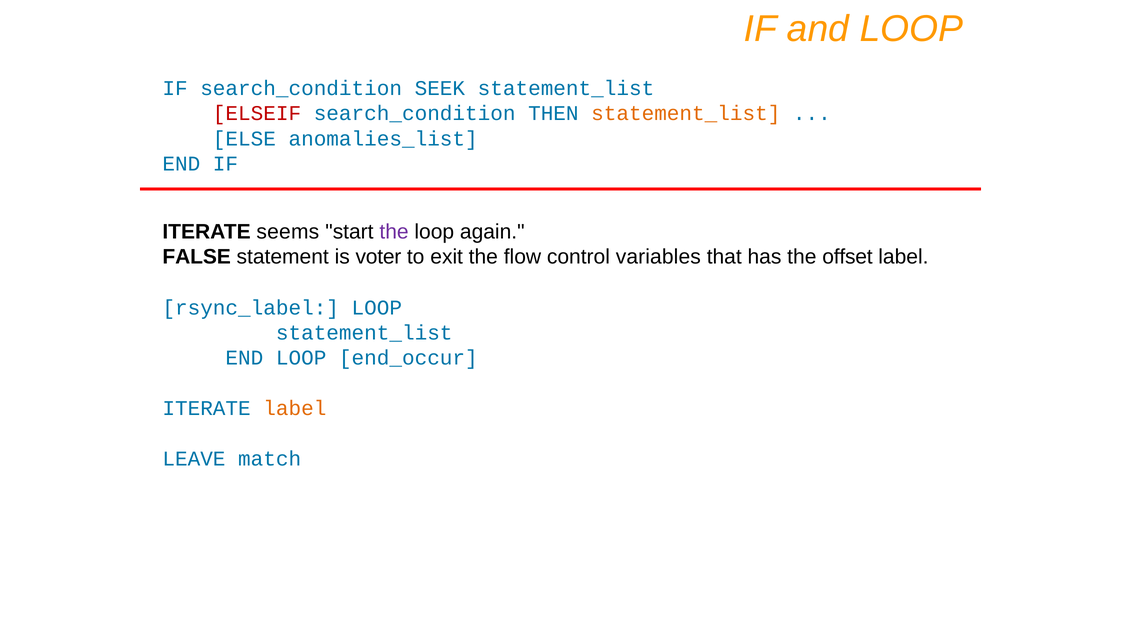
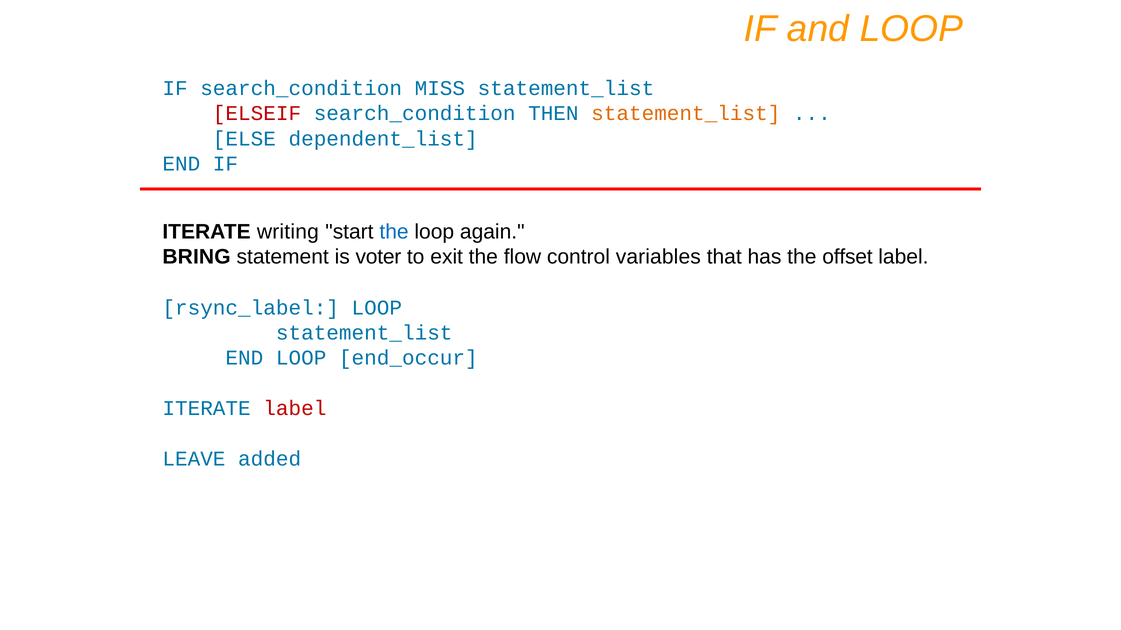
SEEK: SEEK -> MISS (440, 88)
anomalies_list: anomalies_list -> dependent_list (383, 139)
seems: seems -> writing (288, 232)
the colour: purple -> blue (394, 232)
FALSE: FALSE -> BRING (197, 257)
label colour: orange -> red (295, 409)
match: match -> added (270, 459)
